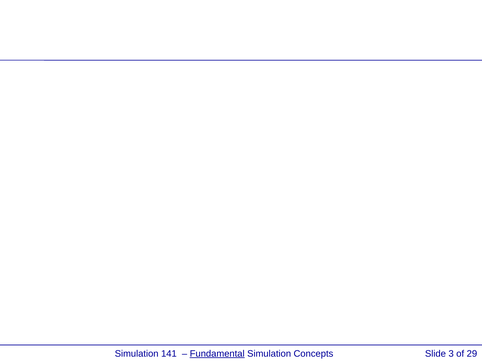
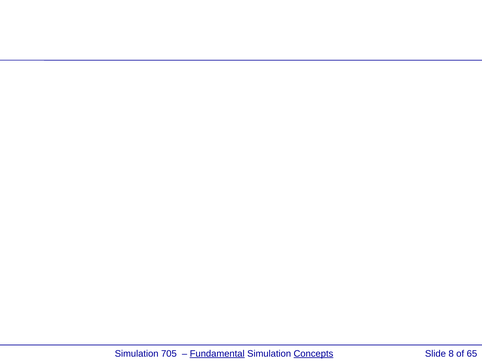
141: 141 -> 705 (169, 354)
Concepts underline: none -> present (313, 354)
3: 3 -> 8 (451, 354)
29: 29 -> 65 (472, 354)
